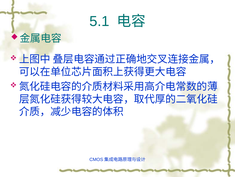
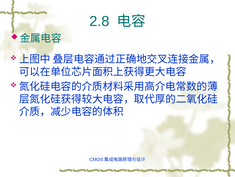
5.1: 5.1 -> 2.8 (99, 21)
